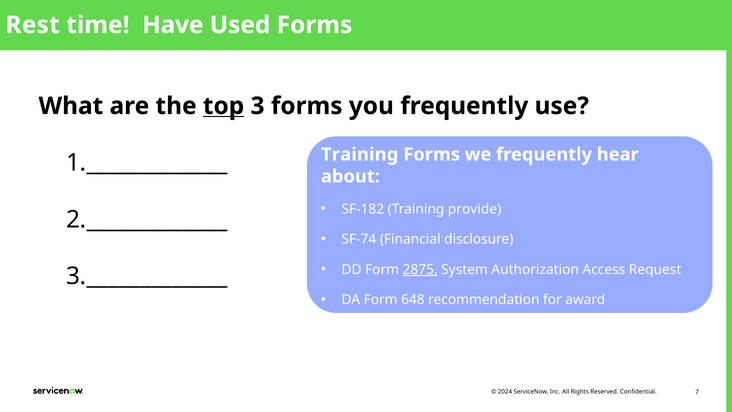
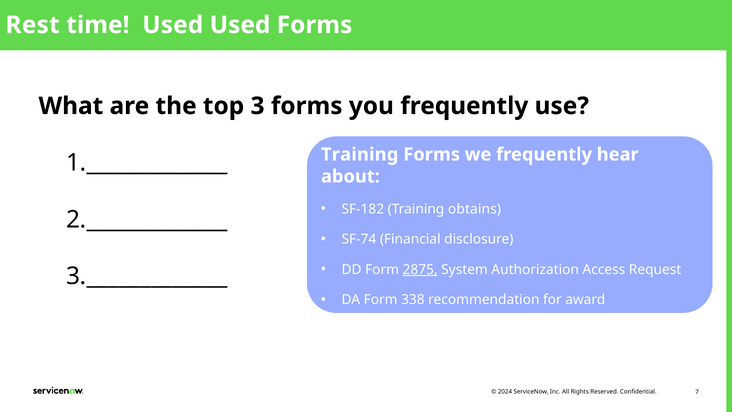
time Have: Have -> Used (173, 25)
top underline: present -> none (224, 106)
provide: provide -> obtains (475, 209)
648: 648 -> 338 (413, 300)
